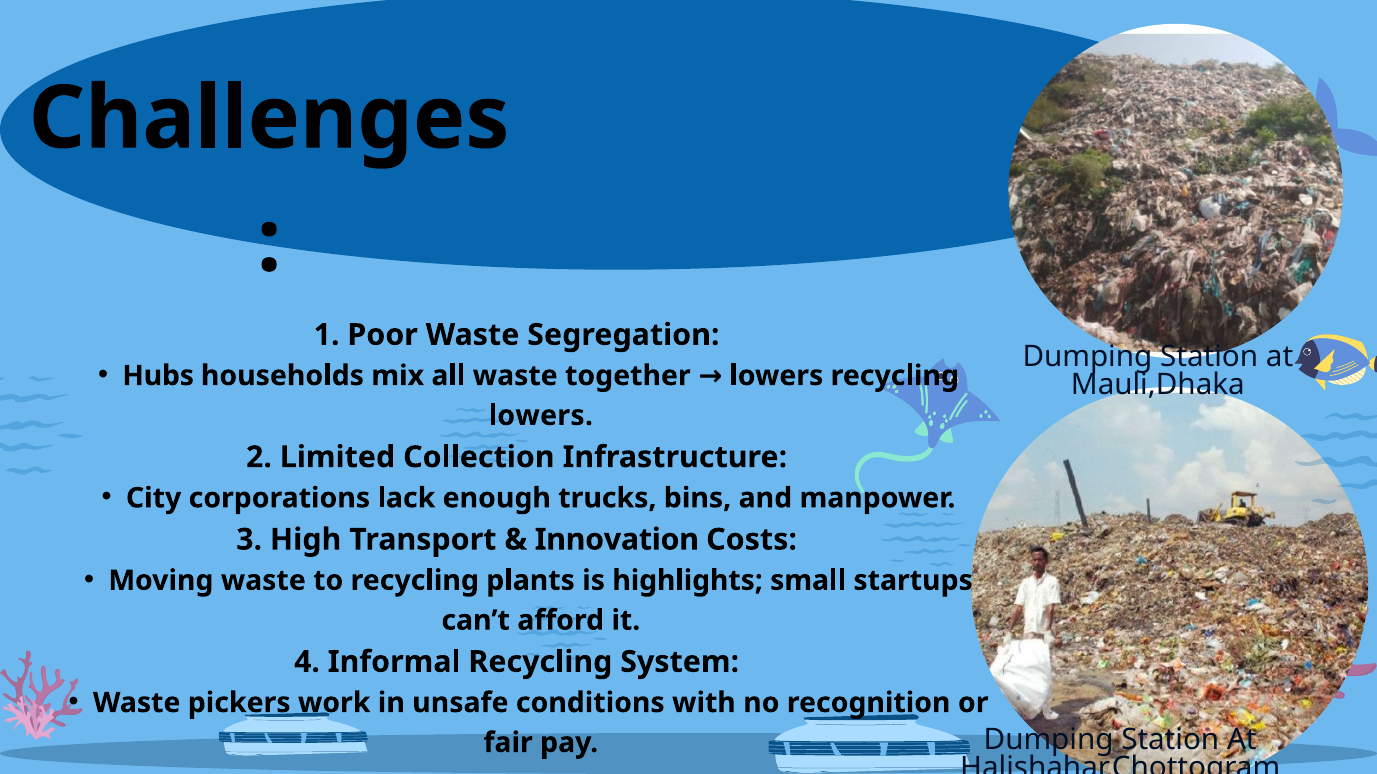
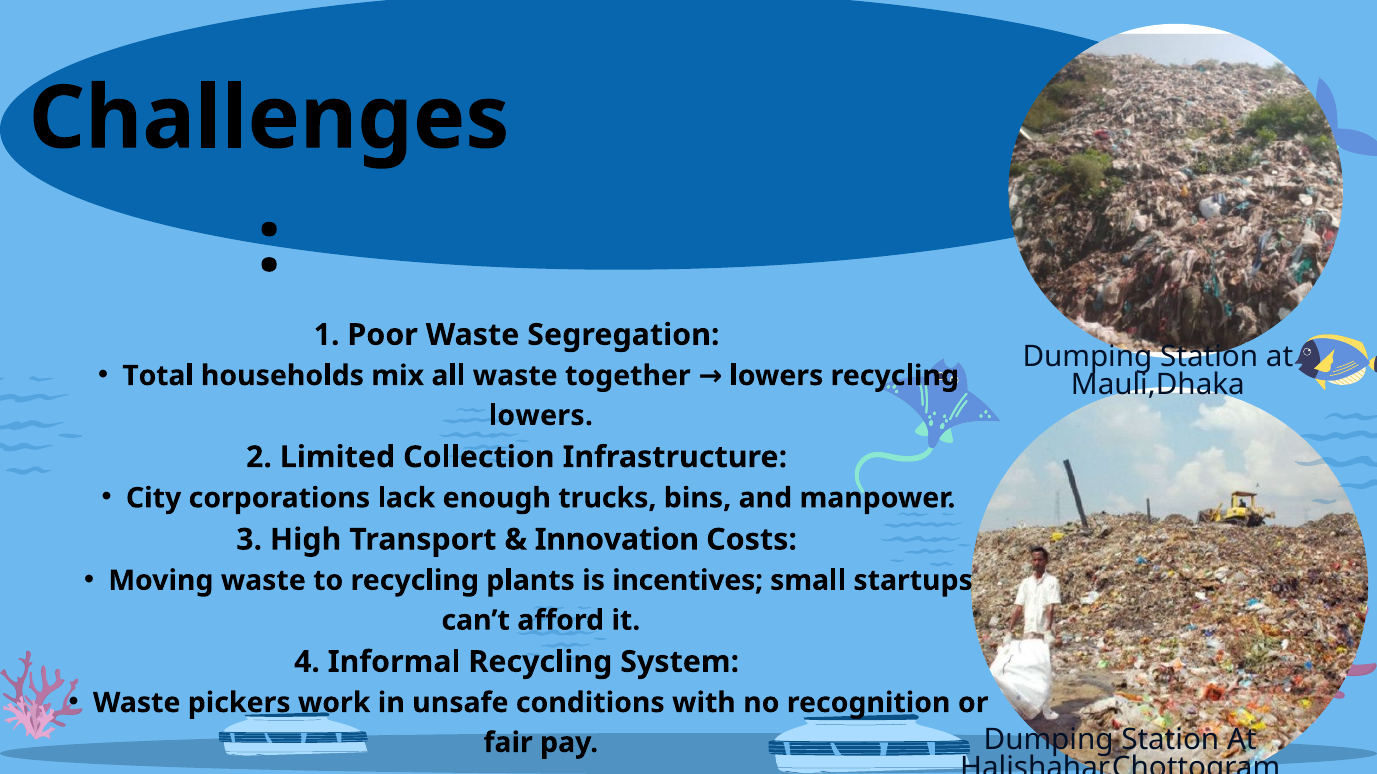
Hubs: Hubs -> Total (158, 376)
highlights: highlights -> incentives (688, 581)
